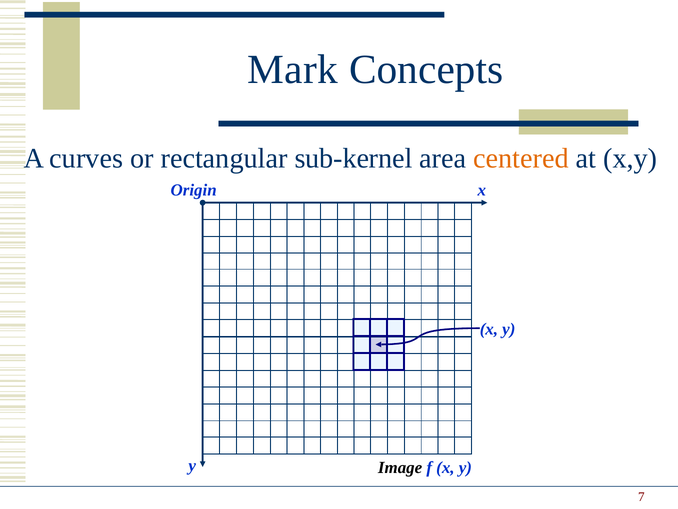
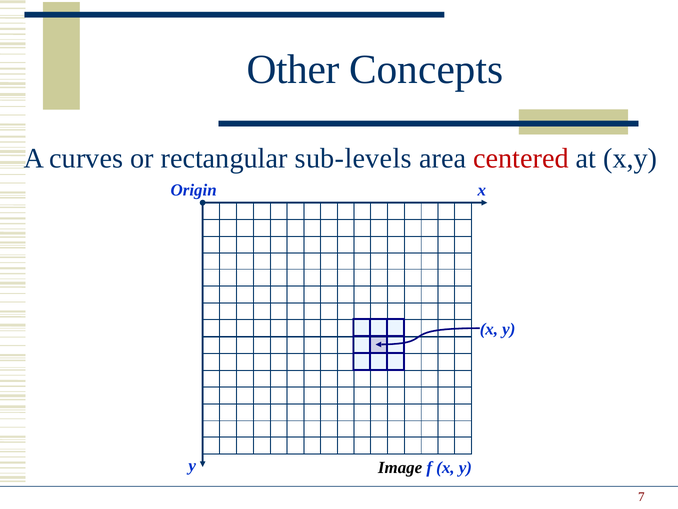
Mark: Mark -> Other (293, 70)
sub-kernel: sub-kernel -> sub-levels (353, 158)
centered colour: orange -> red (521, 158)
